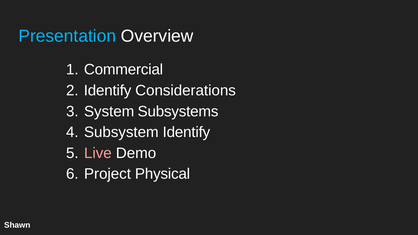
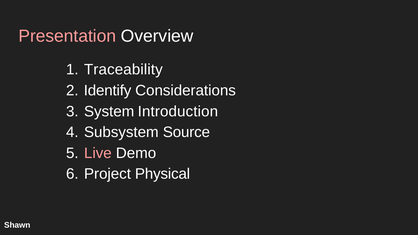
Presentation colour: light blue -> pink (67, 36)
Commercial: Commercial -> Traceability (123, 70)
Subsystems: Subsystems -> Introduction (178, 111)
Subsystem Identify: Identify -> Source (186, 132)
